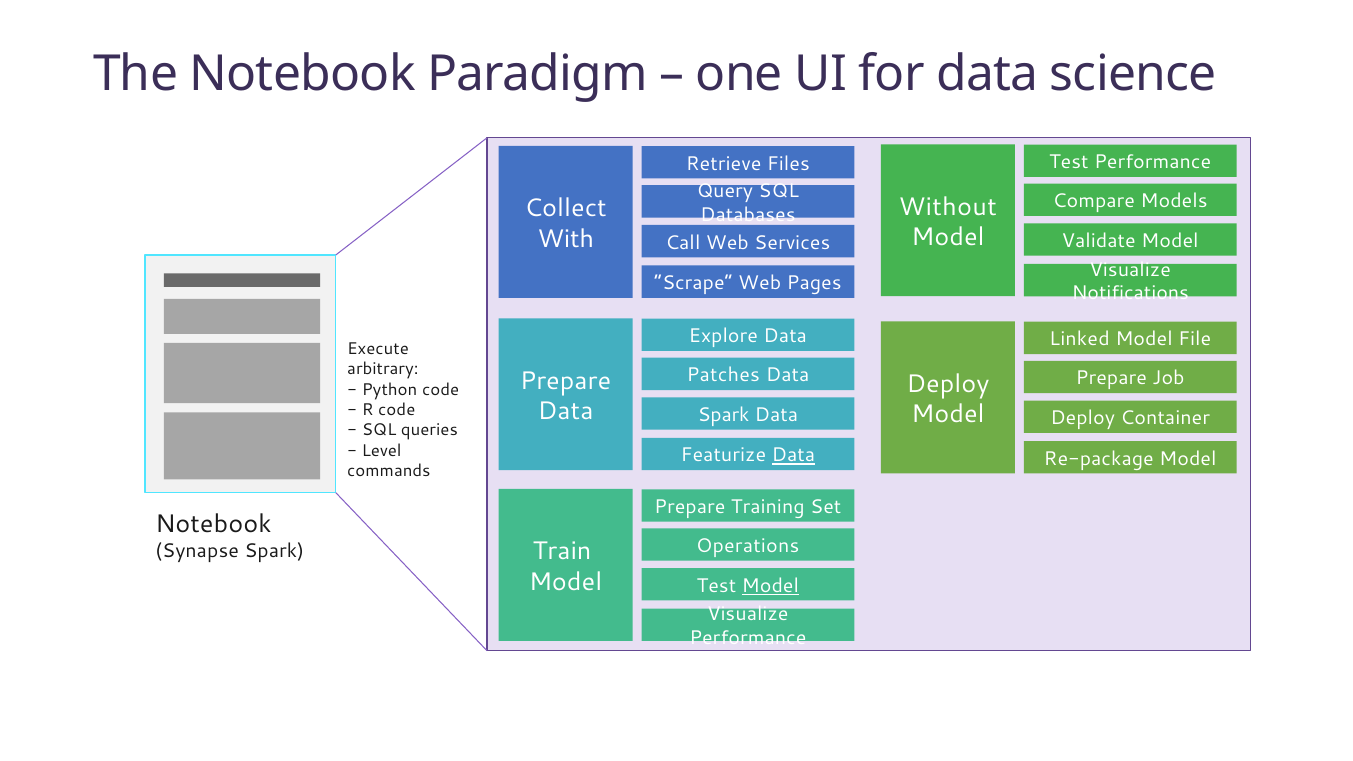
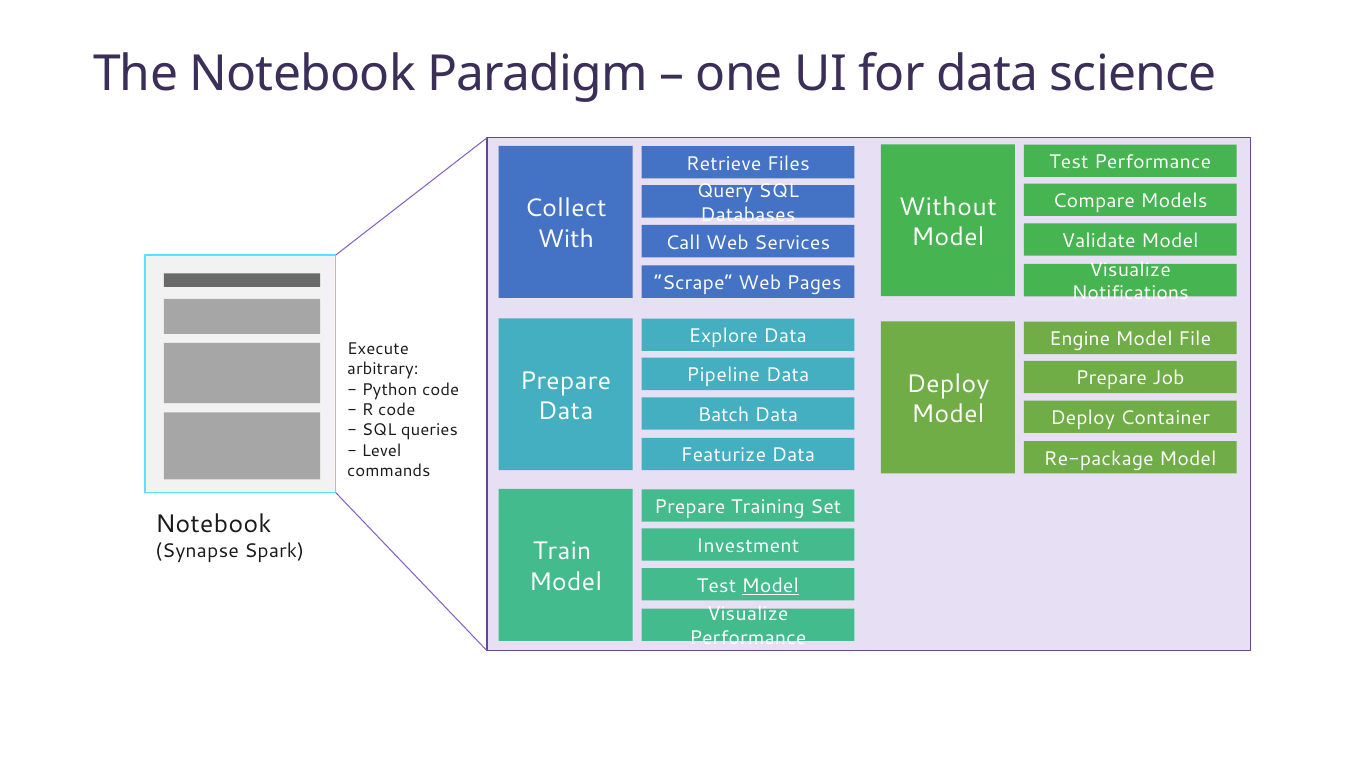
Linked: Linked -> Engine (1080, 339)
Patches: Patches -> Pipeline (723, 375)
Spark: Spark -> Batch (723, 415)
Data underline: present -> none (793, 456)
Operations: Operations -> Investment (748, 546)
